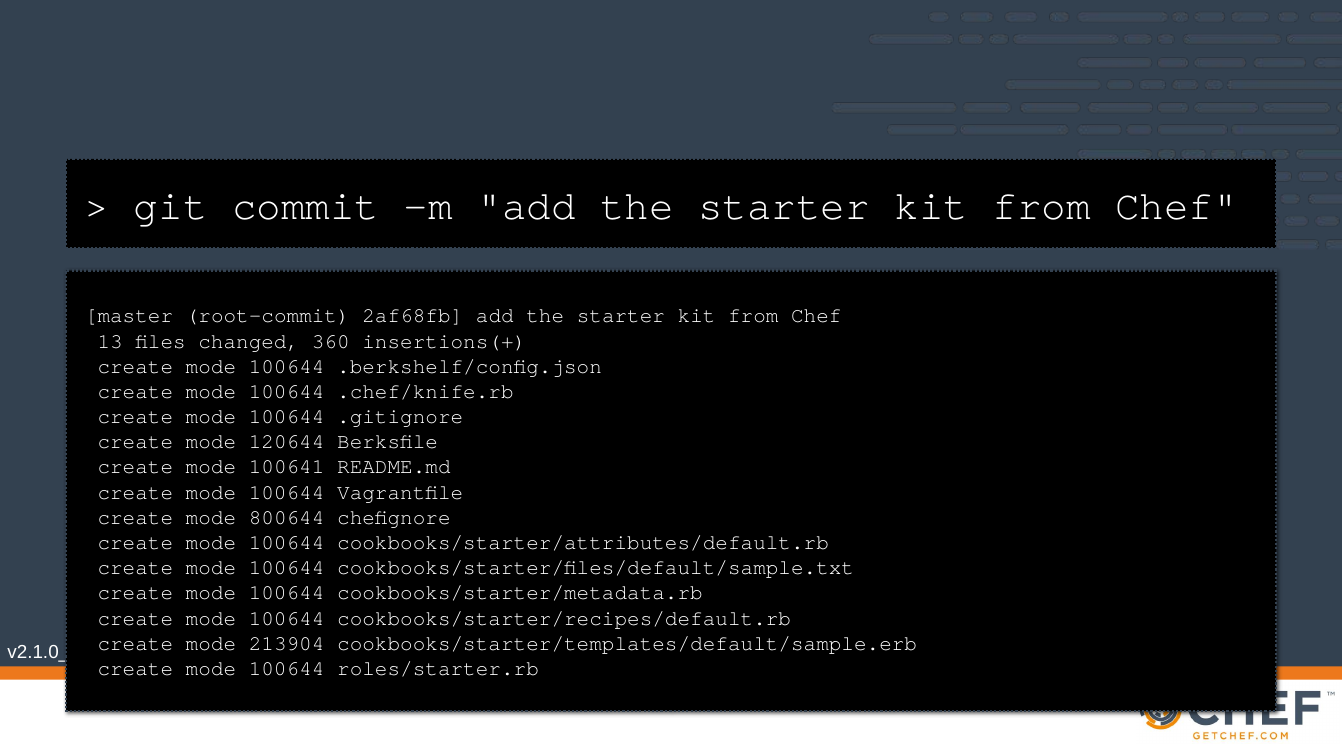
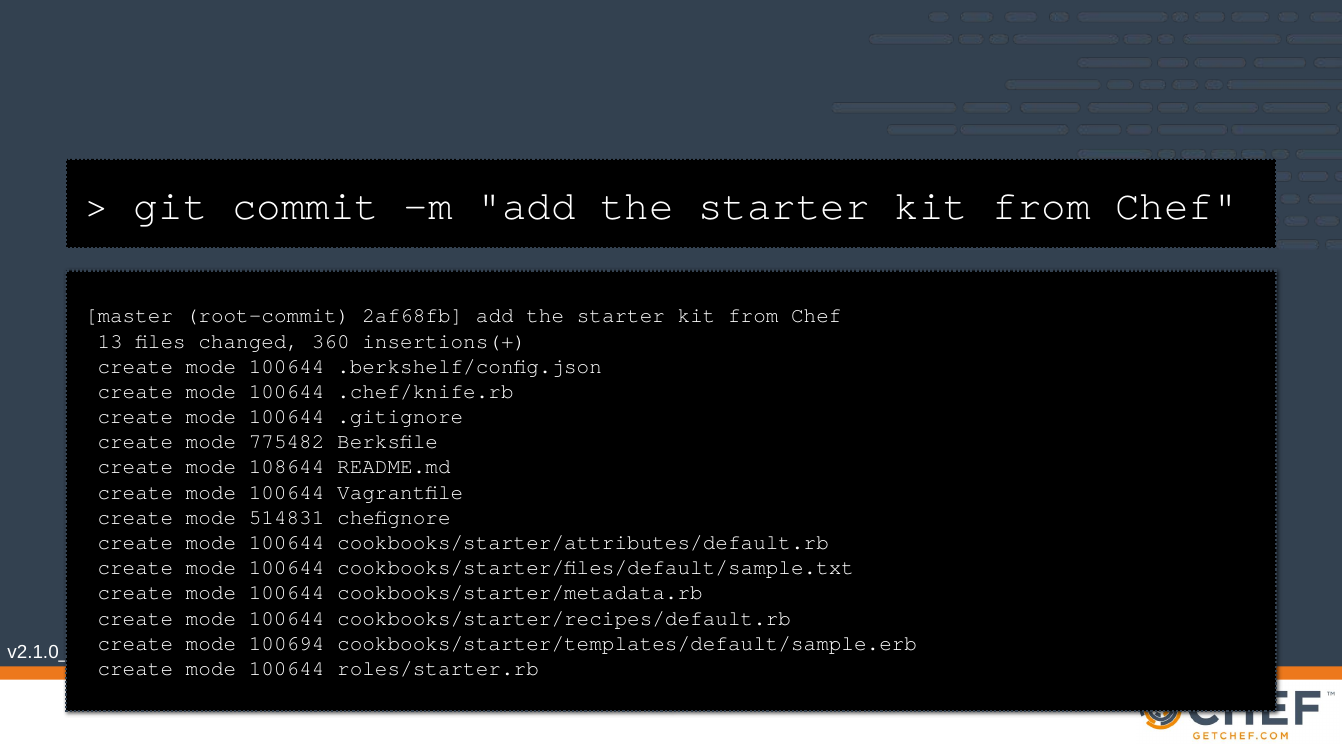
120644: 120644 -> 775482 (287, 442)
100641: 100641 -> 108644 (287, 467)
800644: 800644 -> 514831 (287, 517)
213904: 213904 -> 100694 (287, 643)
